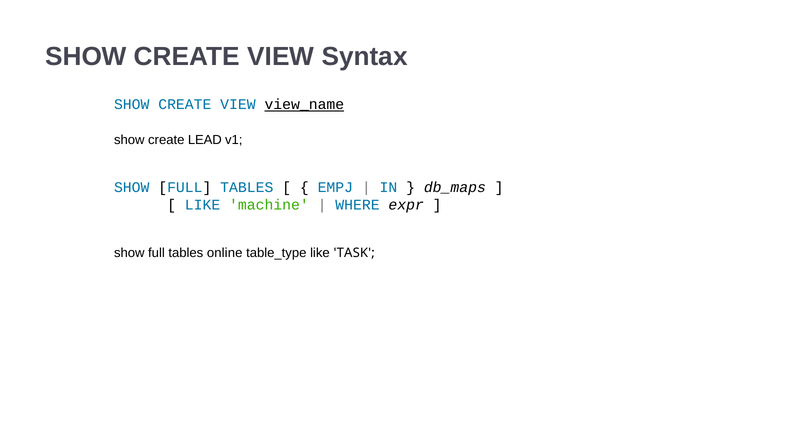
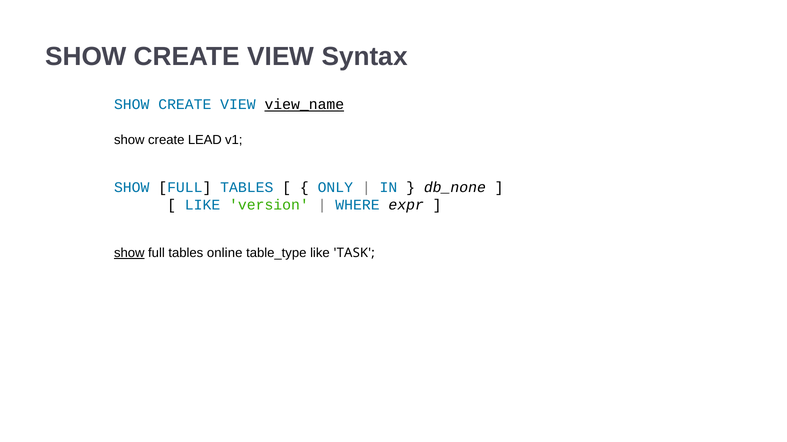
EMPJ: EMPJ -> ONLY (335, 187)
db_maps: db_maps -> db_none (455, 187)
machine: machine -> version (269, 205)
show underline: none -> present (129, 253)
